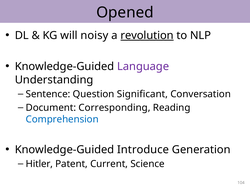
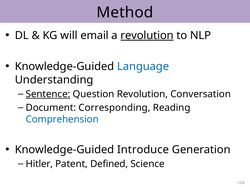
Opened: Opened -> Method (125, 12)
noisy: noisy -> email (95, 36)
Language colour: purple -> blue (143, 67)
Sentence underline: none -> present (48, 94)
Question Significant: Significant -> Revolution (142, 94)
Current: Current -> Defined (109, 164)
